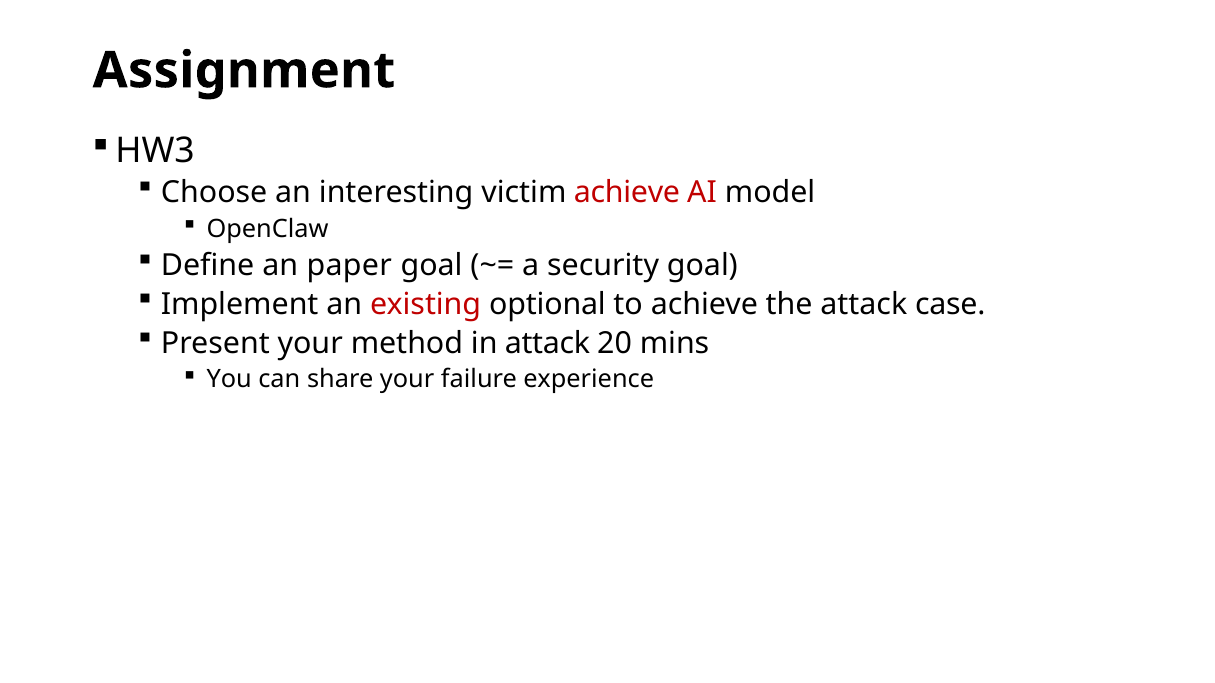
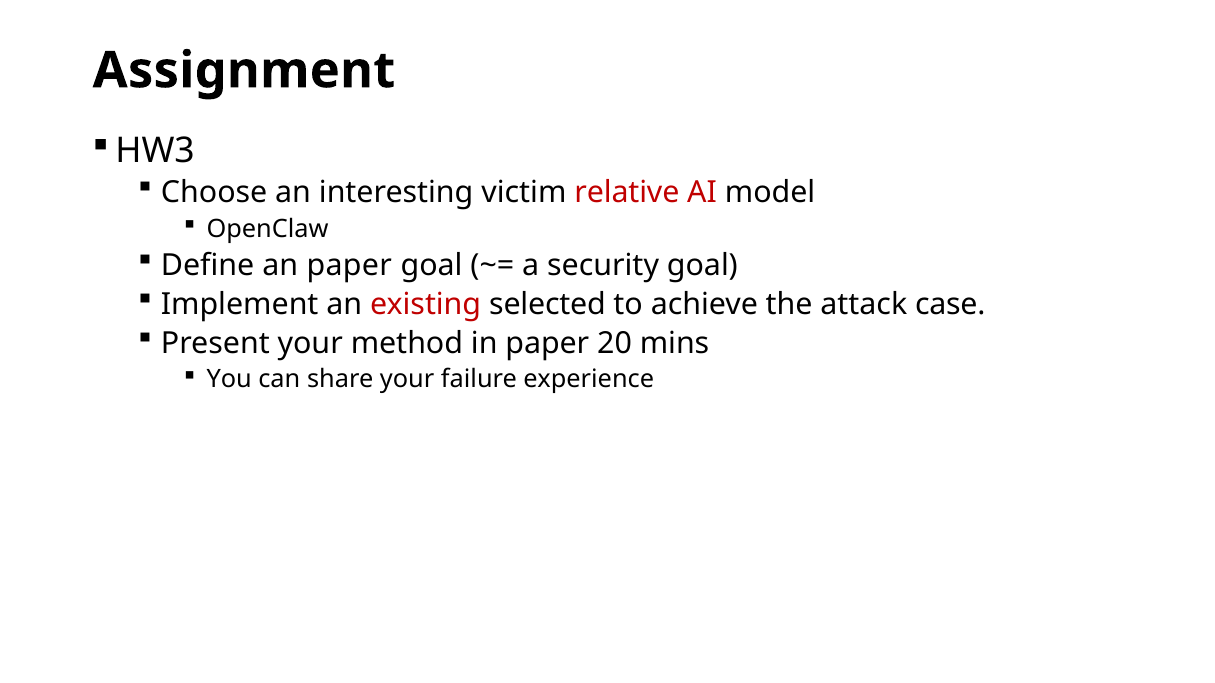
victim achieve: achieve -> relative (627, 192)
optional: optional -> selected (547, 304)
in attack: attack -> paper (547, 343)
